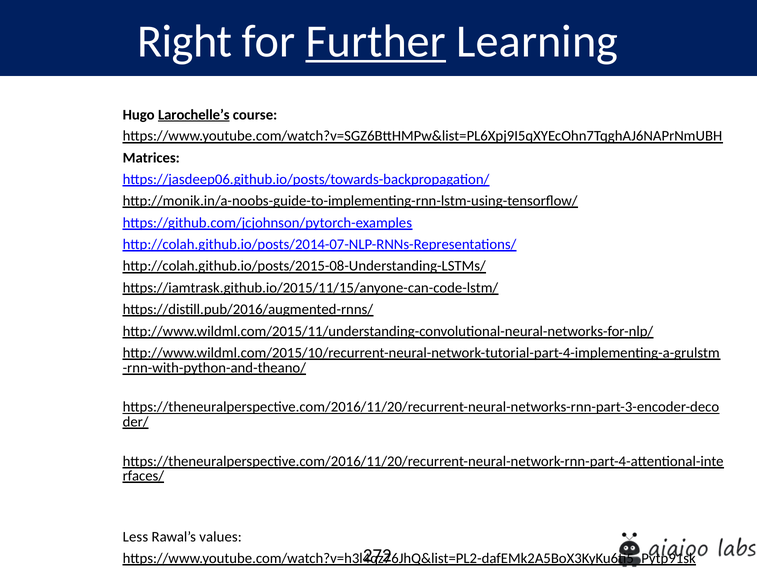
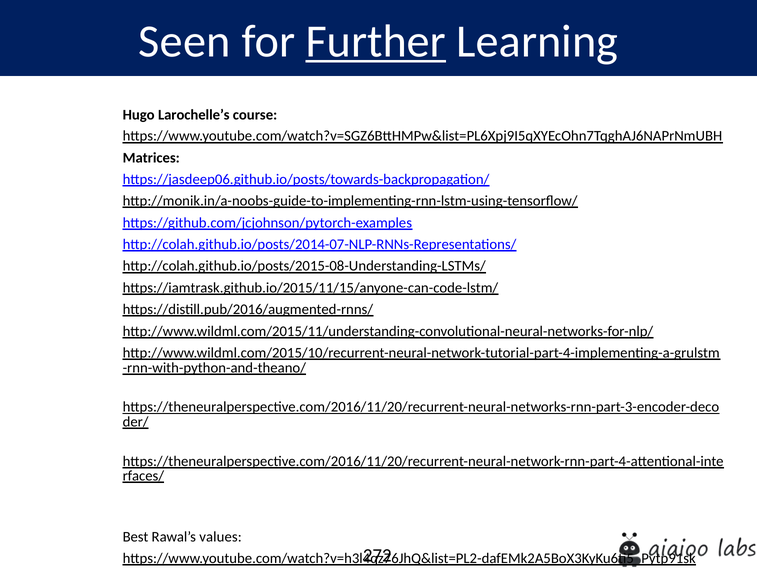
Right: Right -> Seen (184, 41)
Larochelle’s underline: present -> none (194, 115)
Less: Less -> Best (136, 537)
